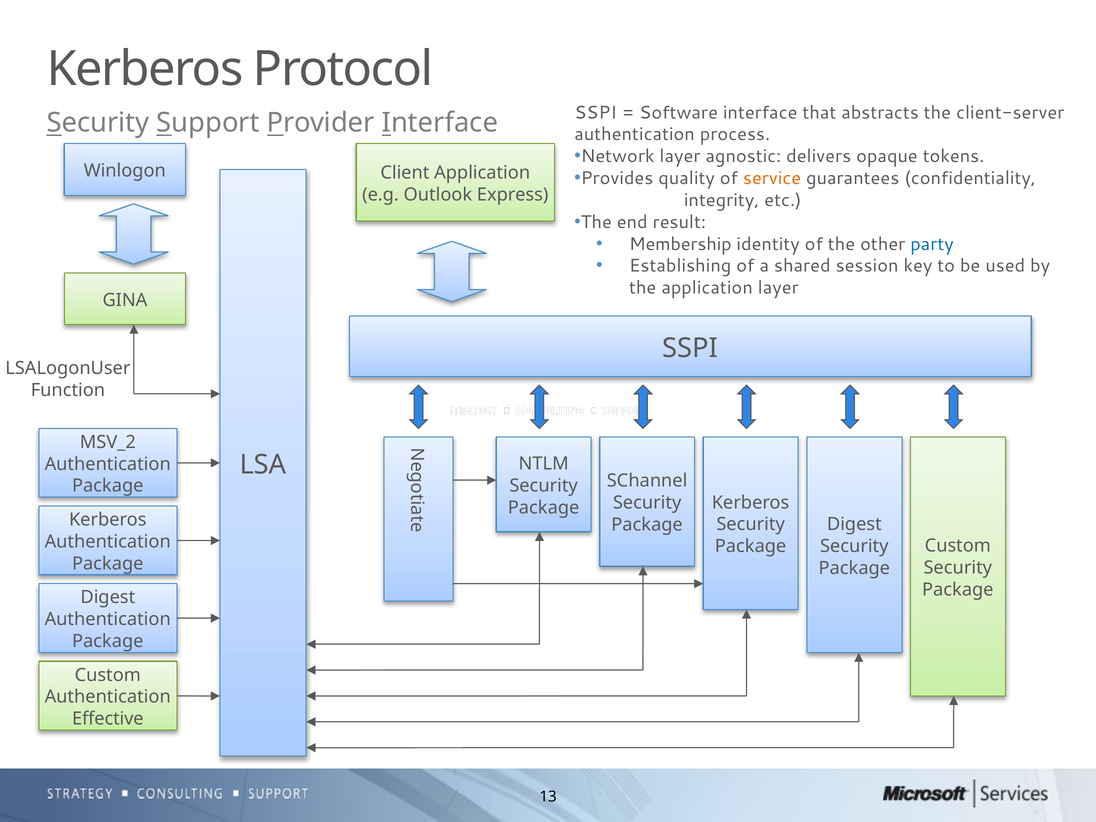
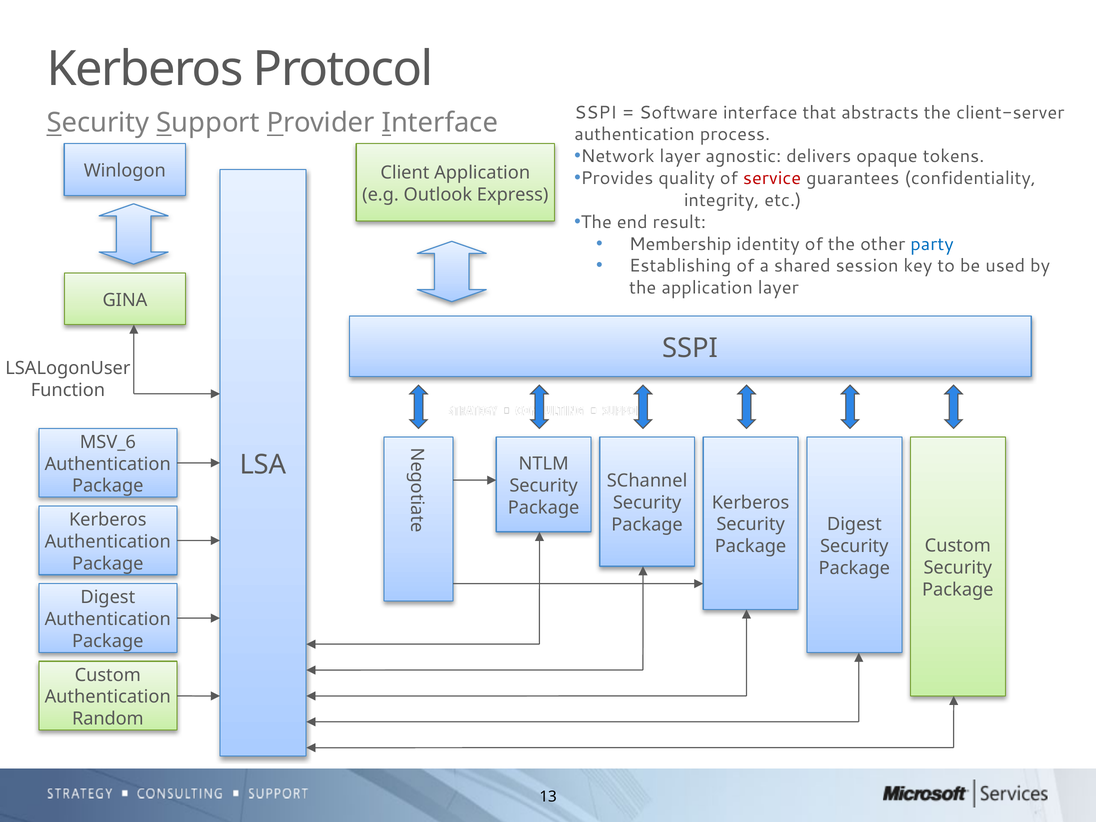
service colour: orange -> red (772, 178)
MSV_2: MSV_2 -> MSV_6 (108, 442)
Effective: Effective -> Random (108, 719)
